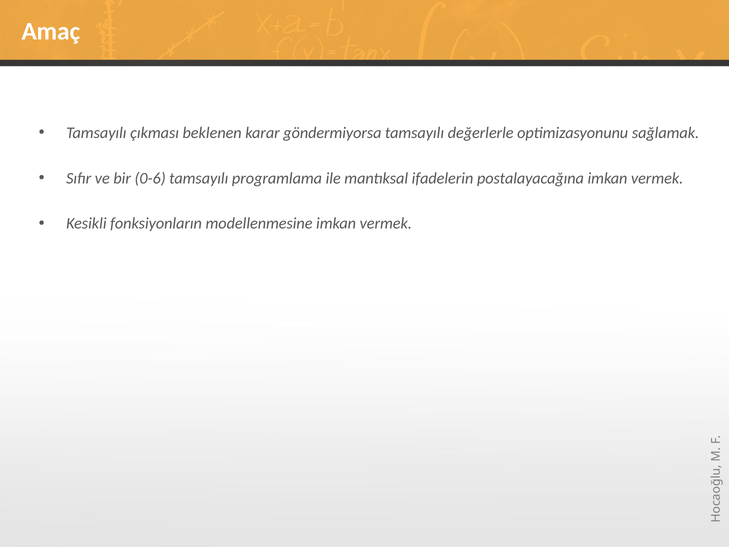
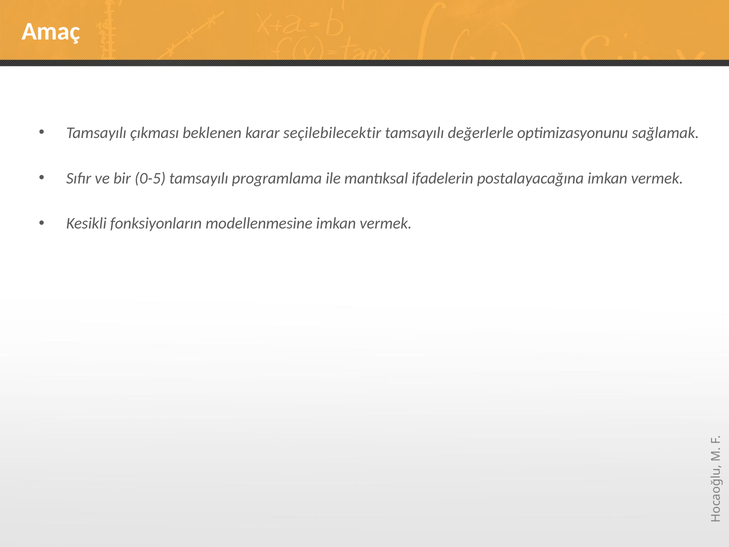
göndermiyorsa: göndermiyorsa -> seçilebilecektir (332, 133)
0-6: 0-6 -> 0-5 (150, 178)
